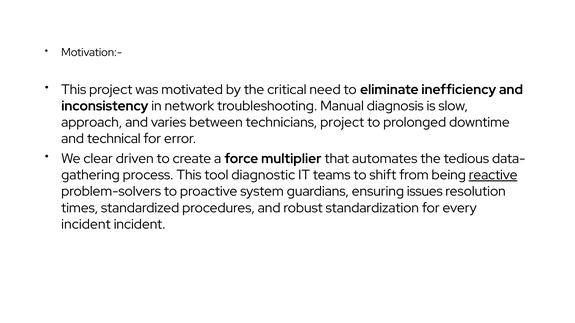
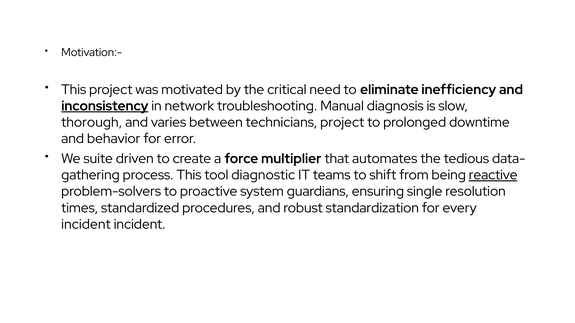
inconsistency underline: none -> present (105, 106)
approach: approach -> thorough (92, 122)
technical: technical -> behavior (114, 139)
clear: clear -> suite (98, 159)
issues: issues -> single (425, 192)
